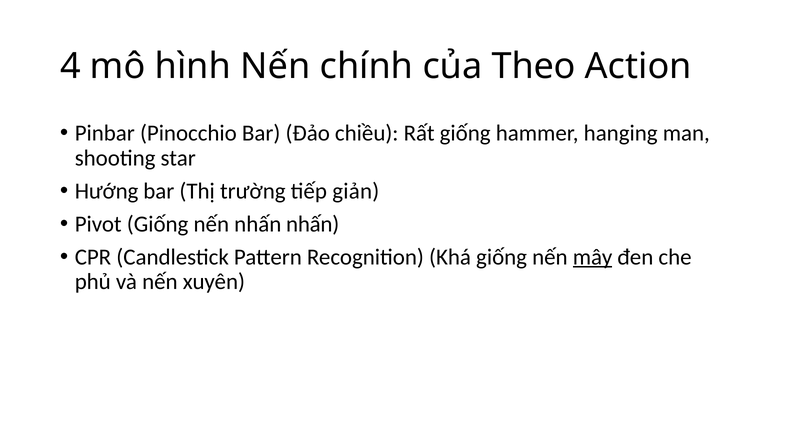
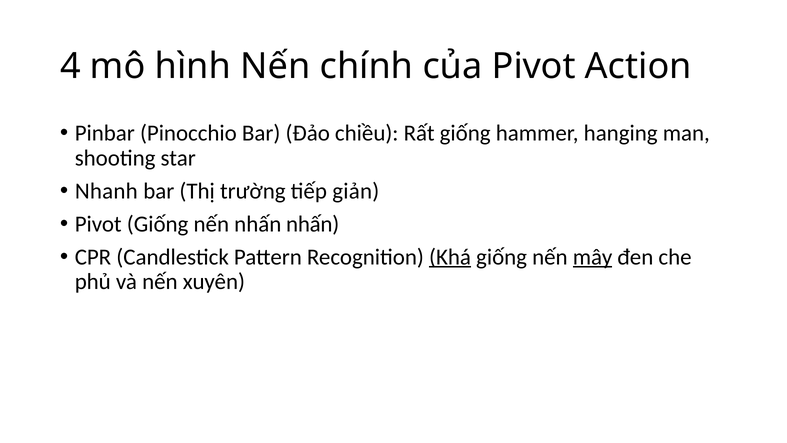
của Theo: Theo -> Pivot (534, 66)
Hướng: Hướng -> Nhanh (106, 191)
Khá underline: none -> present (450, 257)
